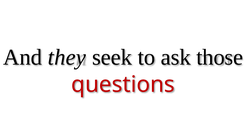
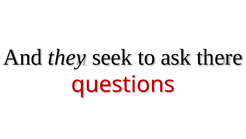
those: those -> there (219, 57)
